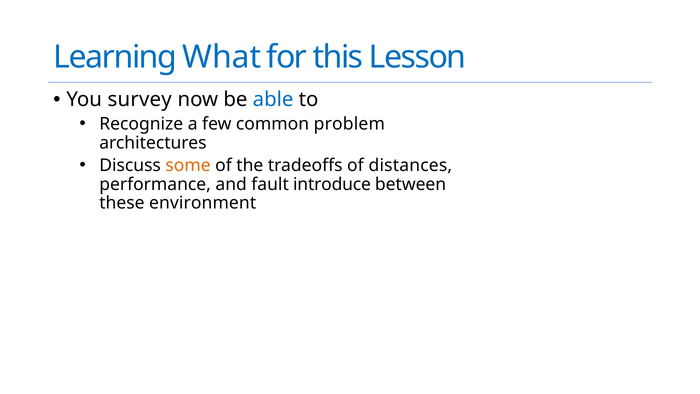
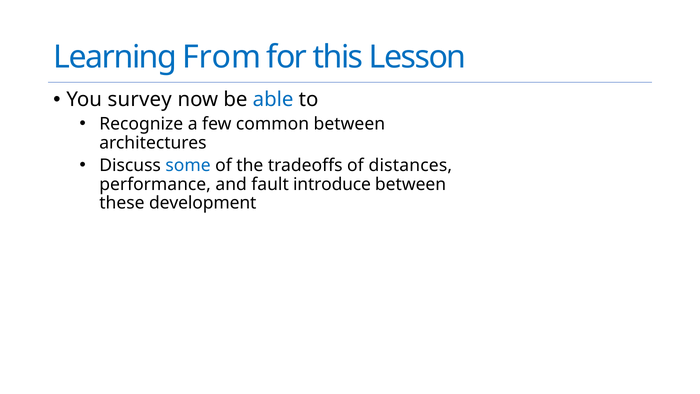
What: What -> From (222, 57)
common problem: problem -> between (349, 124)
some colour: orange -> blue (188, 165)
environment: environment -> development (203, 203)
